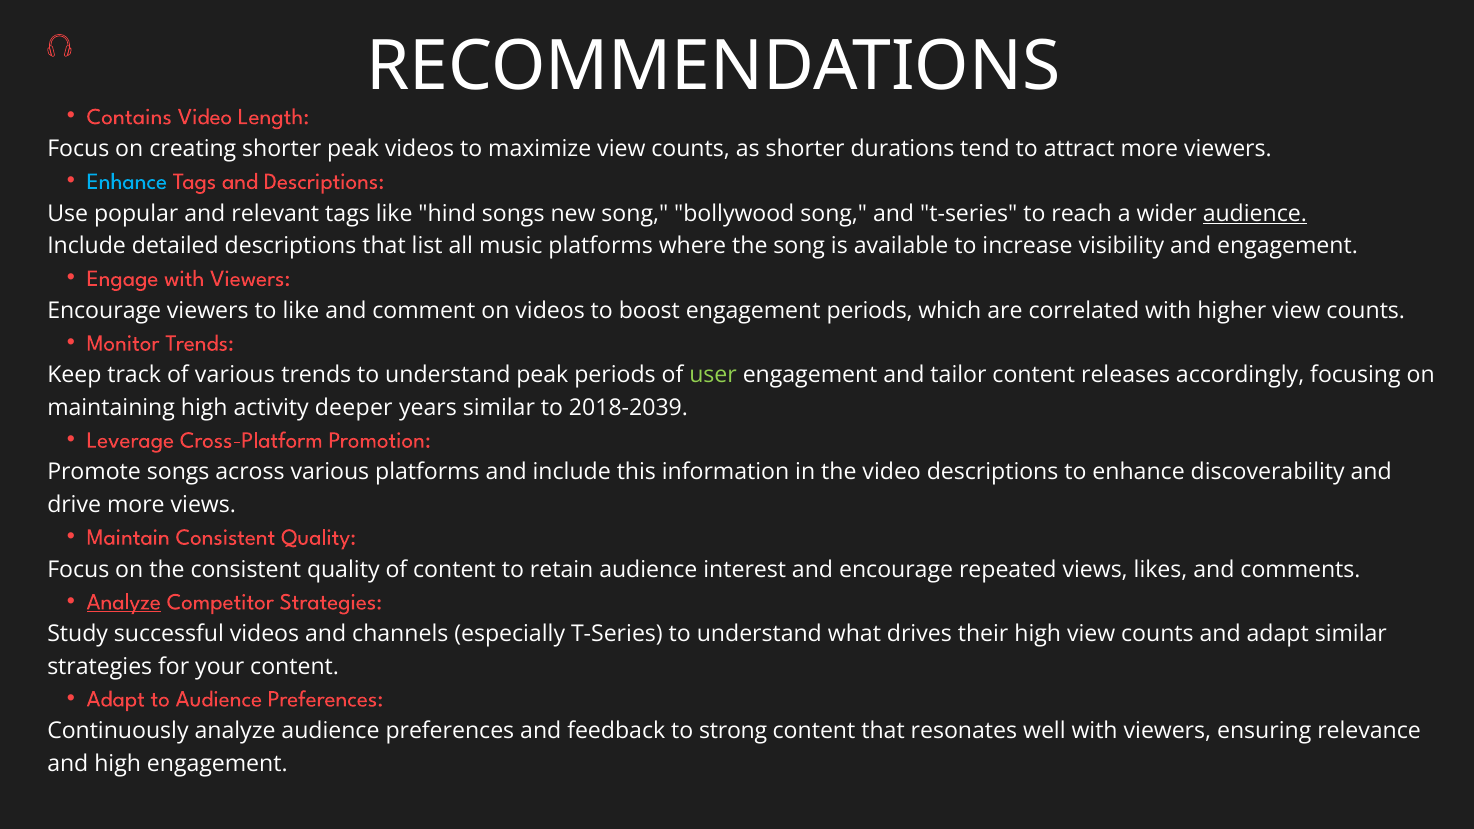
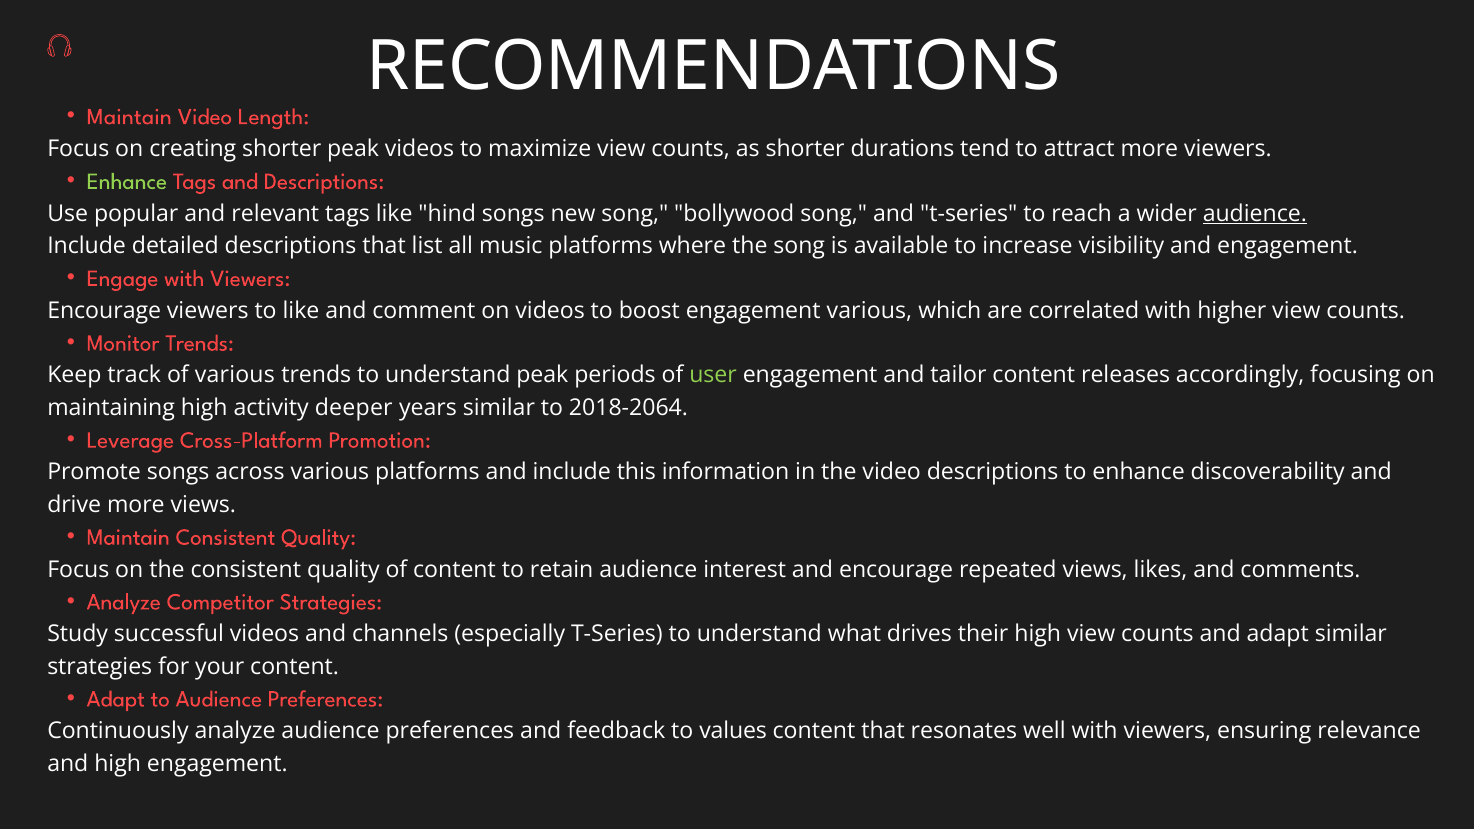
Contains: Contains -> Maintain (129, 117)
Enhance colour: light blue -> light green (127, 181)
engagement periods: periods -> various (869, 311)
2018-2039: 2018-2039 -> 2018-2064 (628, 408)
Analyze underline: present -> none (124, 602)
strong: strong -> values (733, 731)
